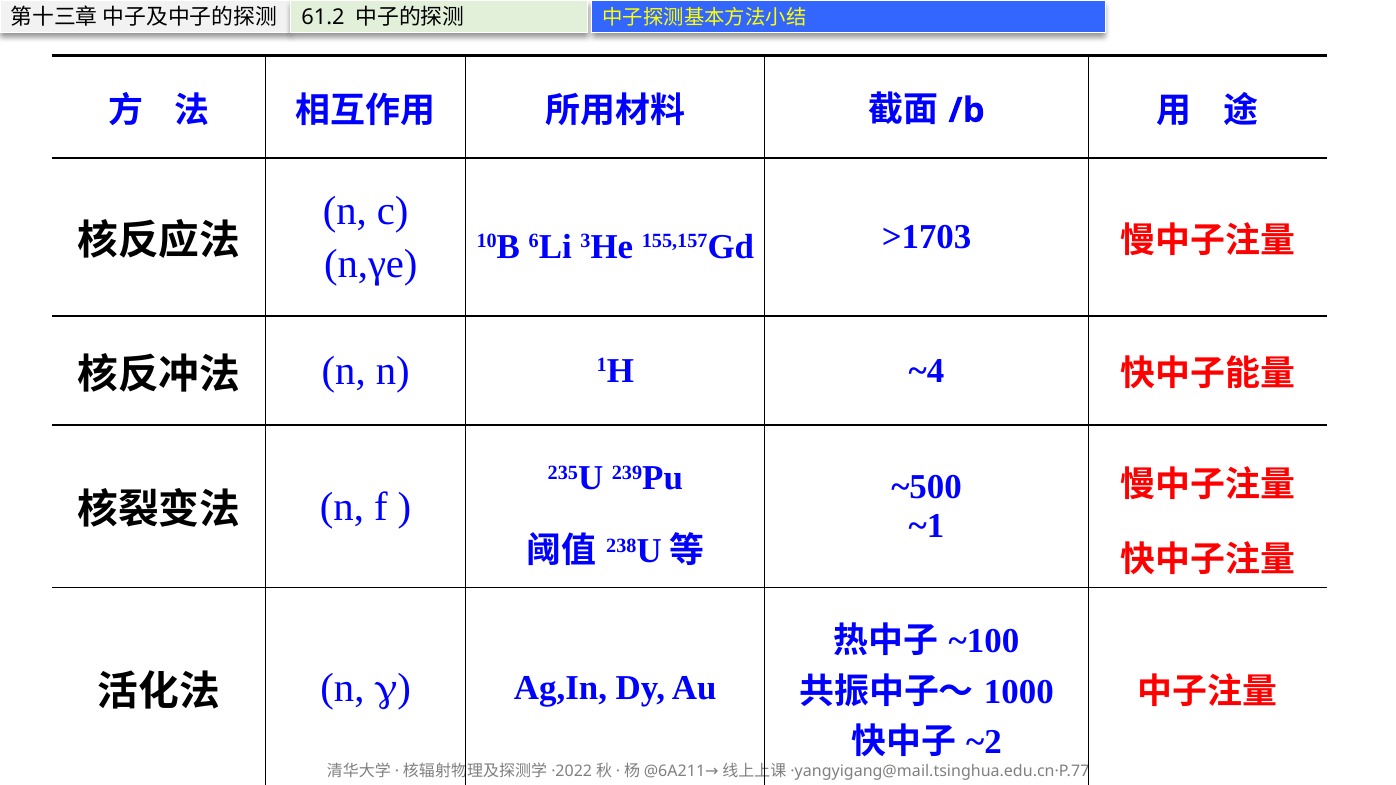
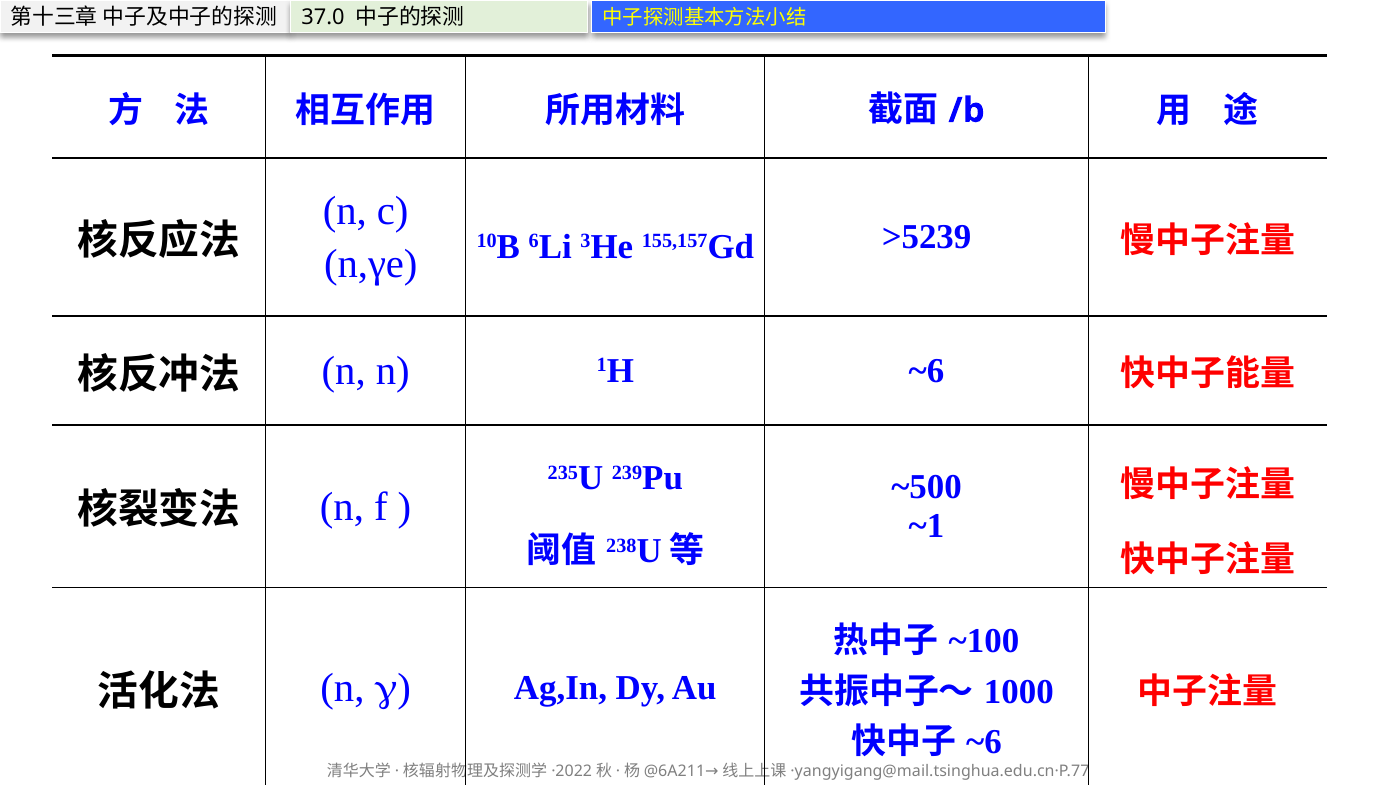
61.2: 61.2 -> 37.0 (323, 17)
>1703: >1703 -> >5239 (927, 237)
1H ~4: ~4 -> ~6 (927, 371)
~2: ~2 -> ~6 (984, 742)
